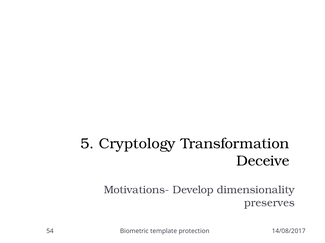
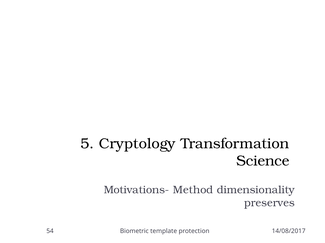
Deceive: Deceive -> Science (263, 161)
Develop: Develop -> Method (193, 190)
